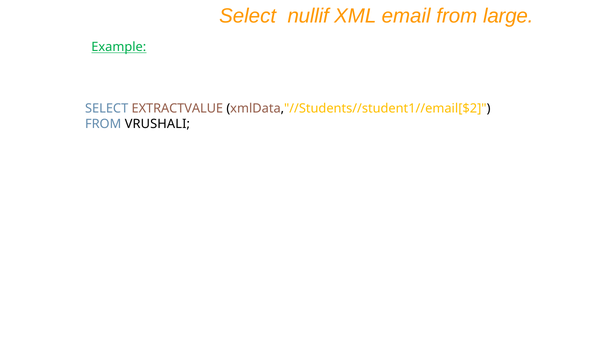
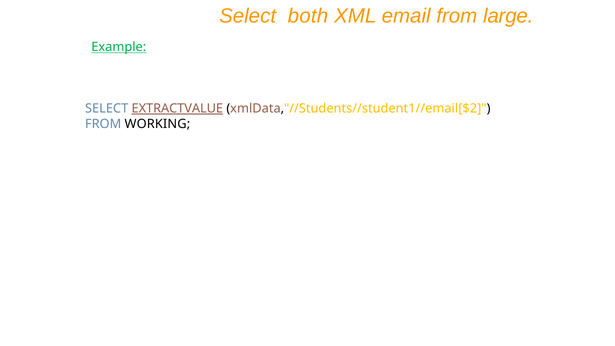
nullif: nullif -> both (308, 16)
EXTRACTVALUE underline: none -> present (177, 108)
VRUSHALI: VRUSHALI -> WORKING (157, 124)
